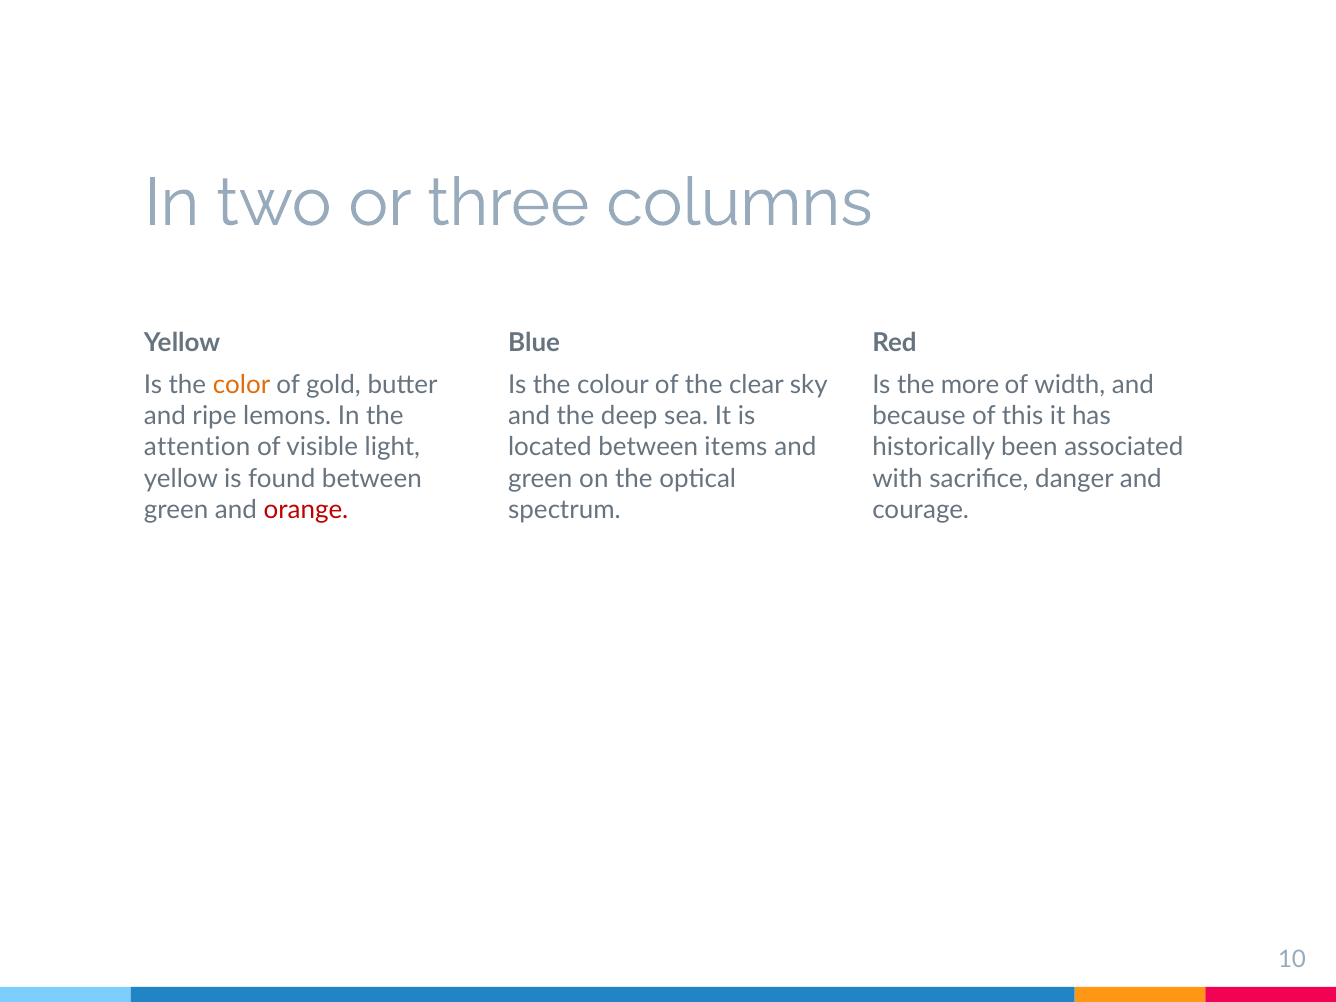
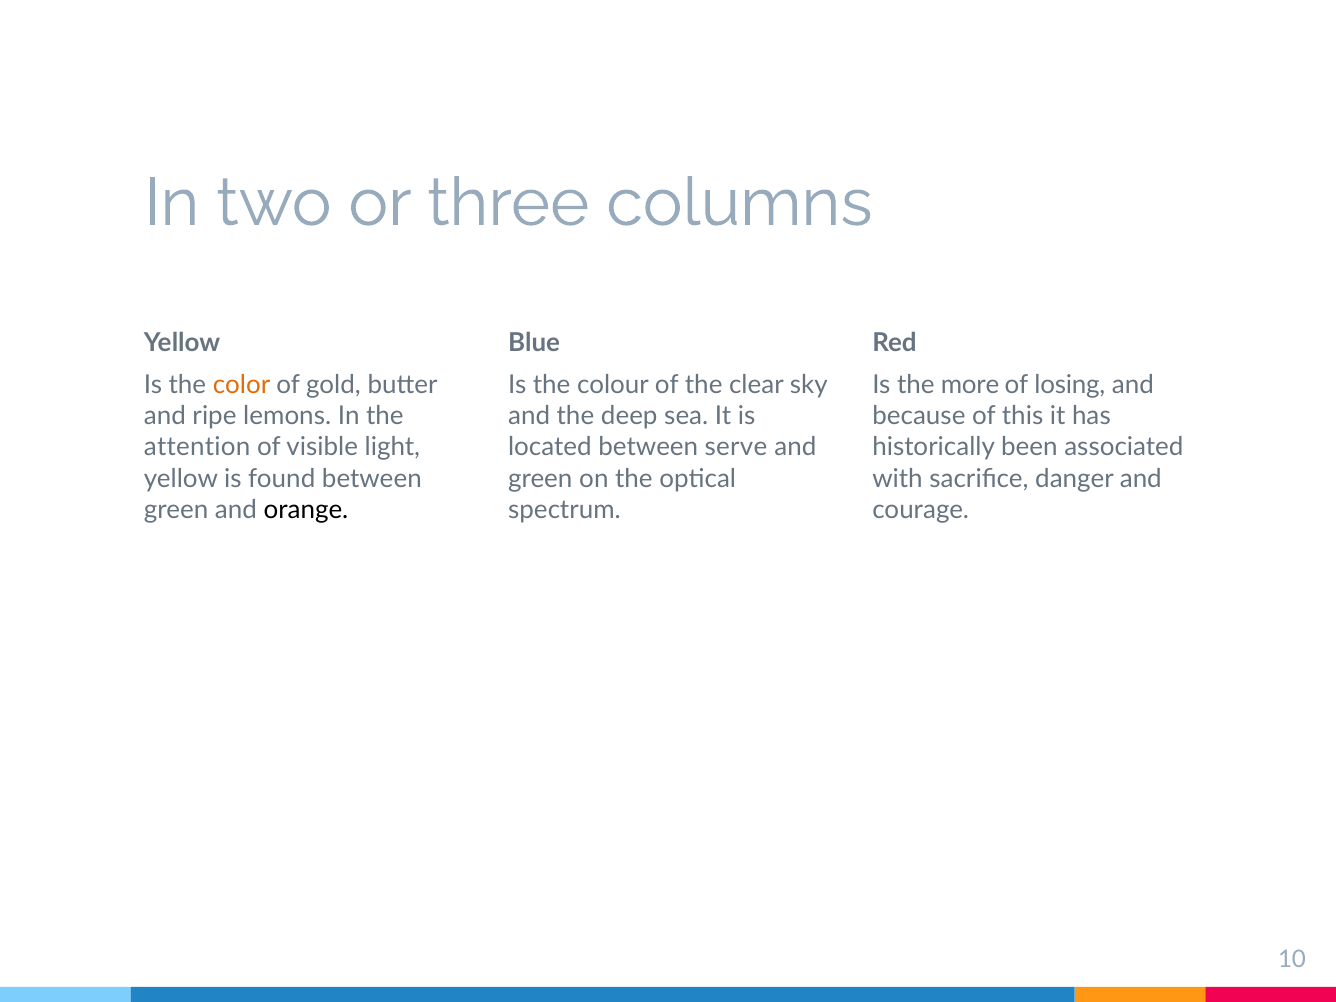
width: width -> losing (1070, 385)
items: items -> serve (736, 447)
orange colour: red -> black (306, 510)
